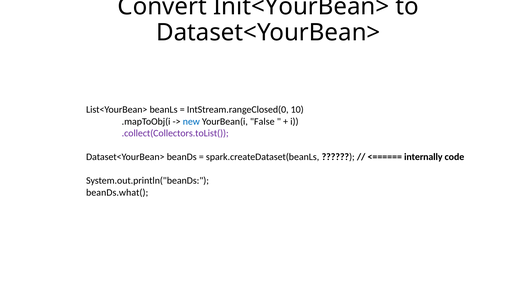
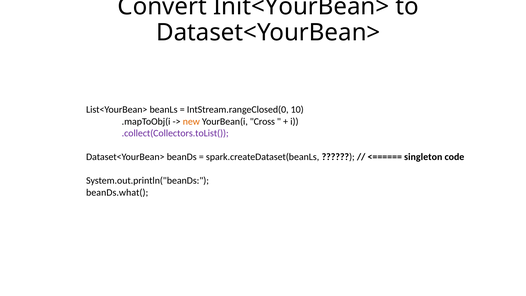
new colour: blue -> orange (191, 121)
False: False -> Cross (262, 121)
internally: internally -> singleton (423, 157)
